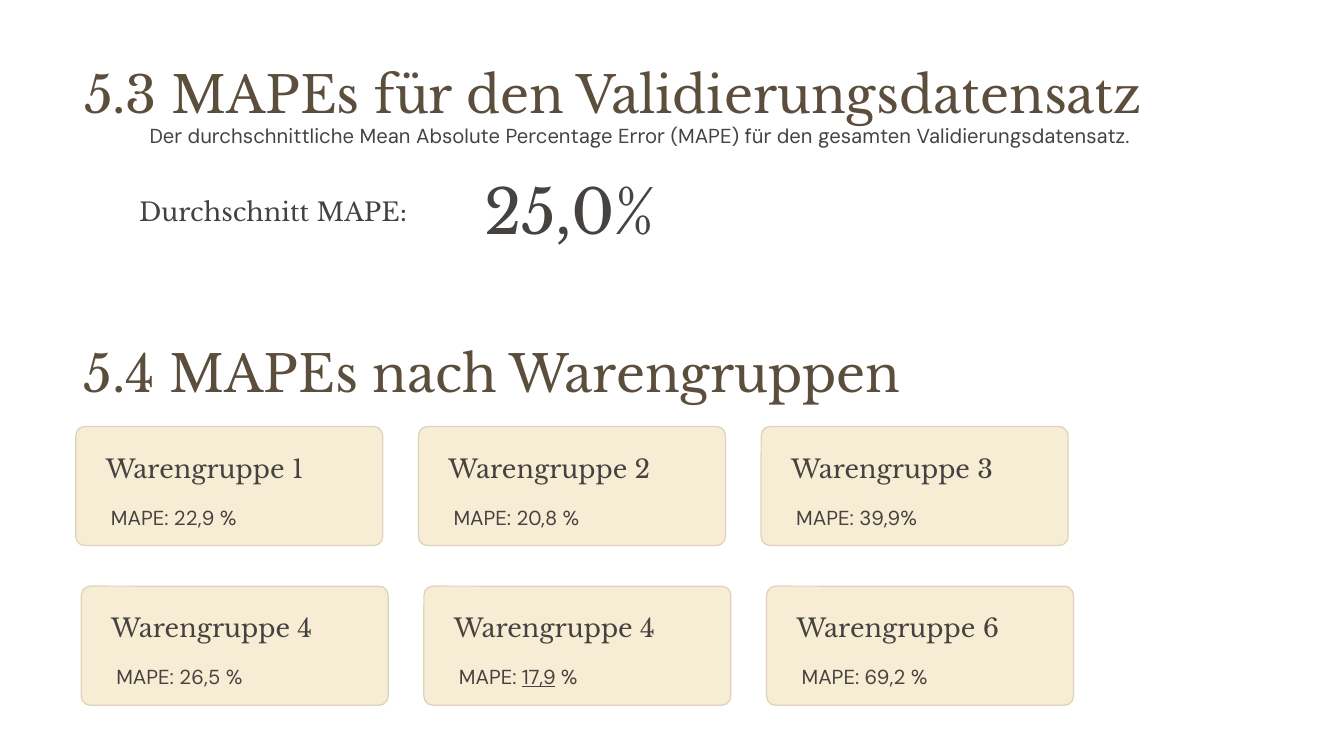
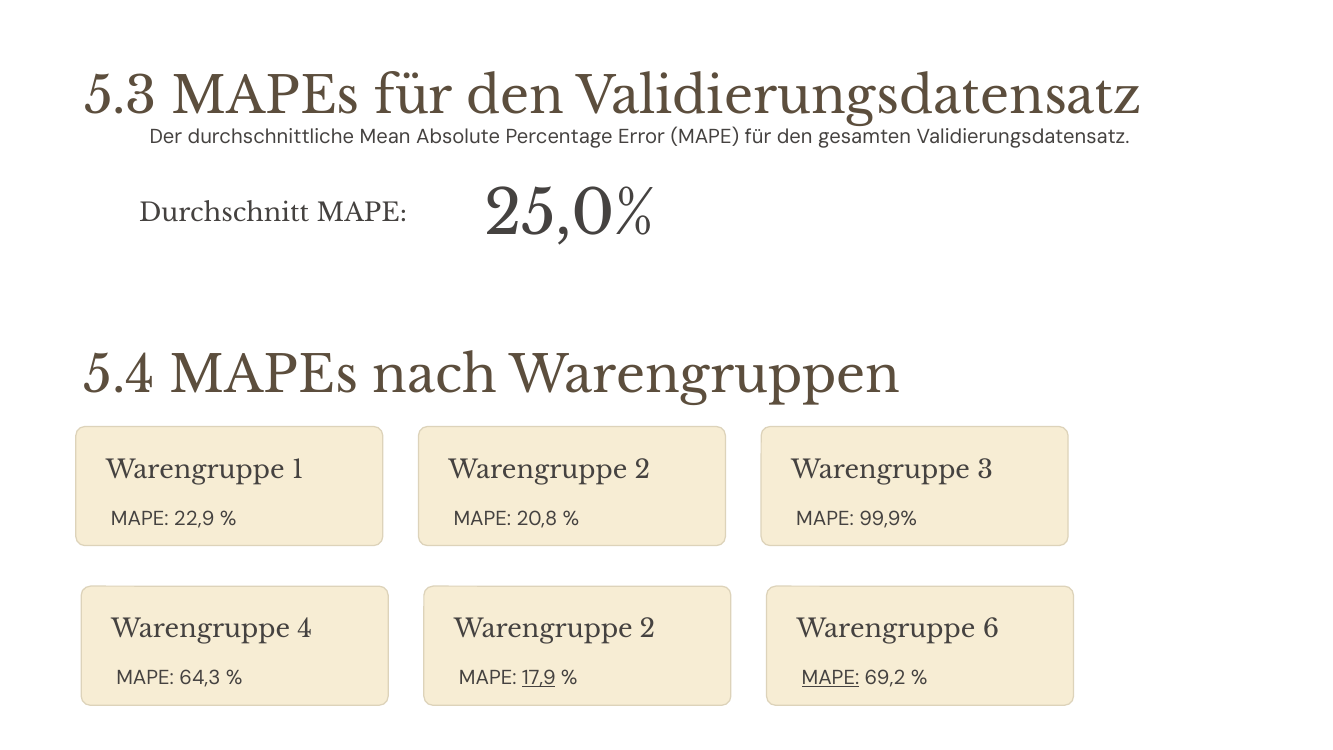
39,9%: 39,9% -> 99,9% (888, 518)
4: 4 -> 2 (647, 629)
26,5: 26,5 -> 64,3 (200, 678)
MAPE underline: none -> present (830, 678)
